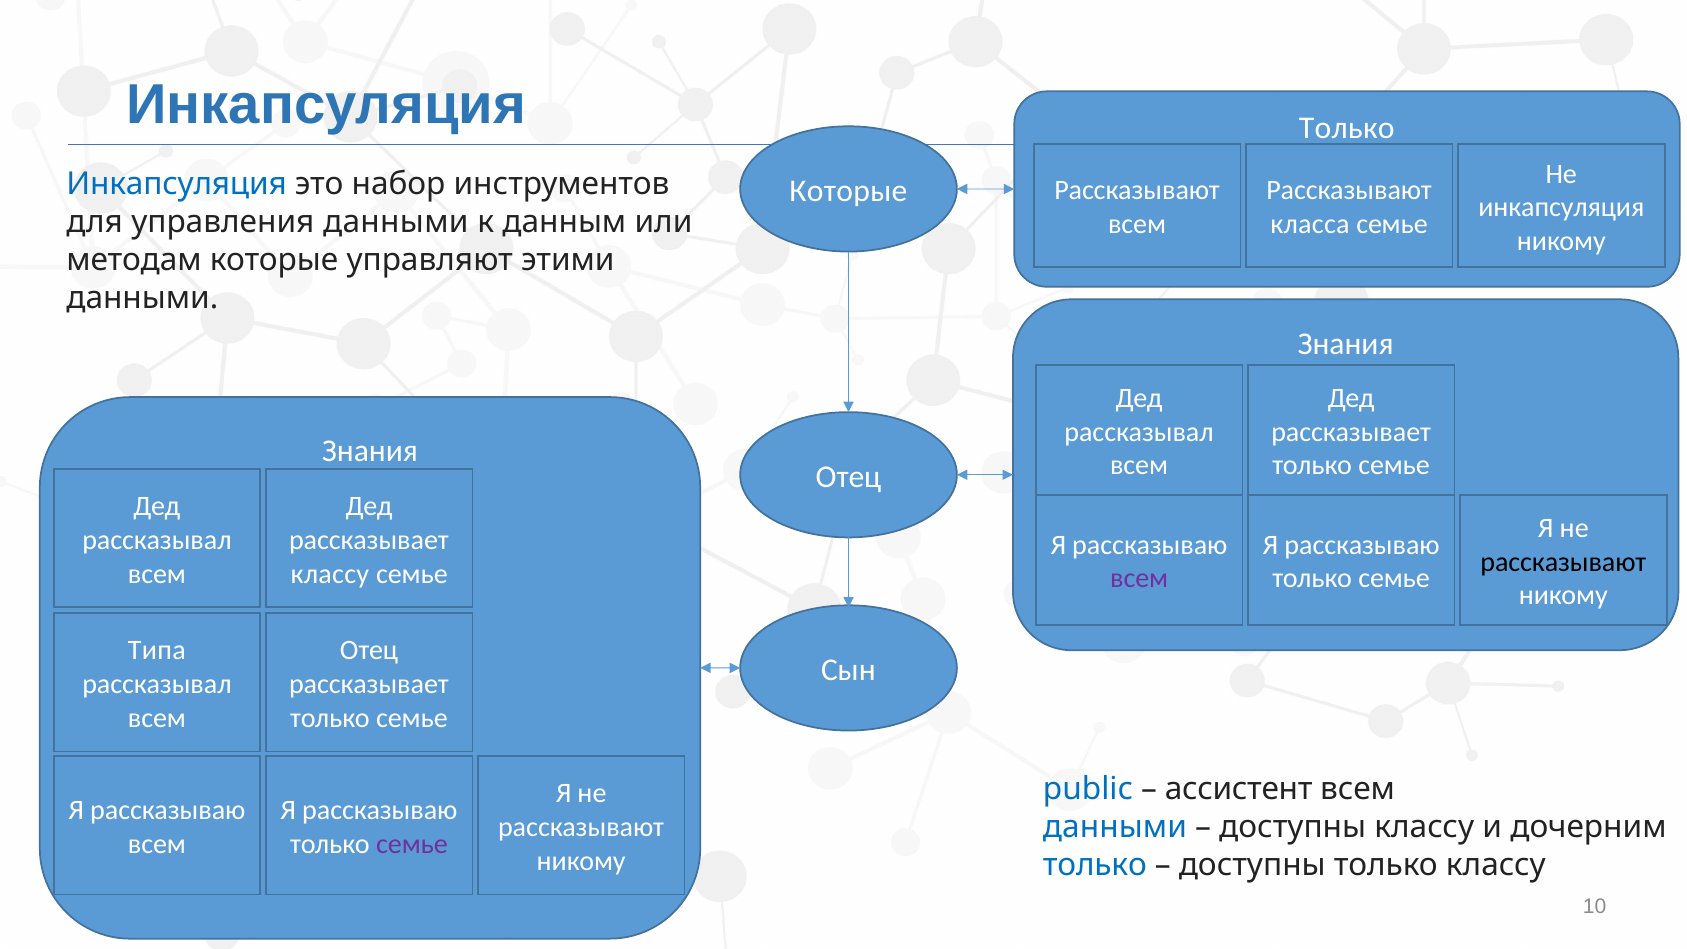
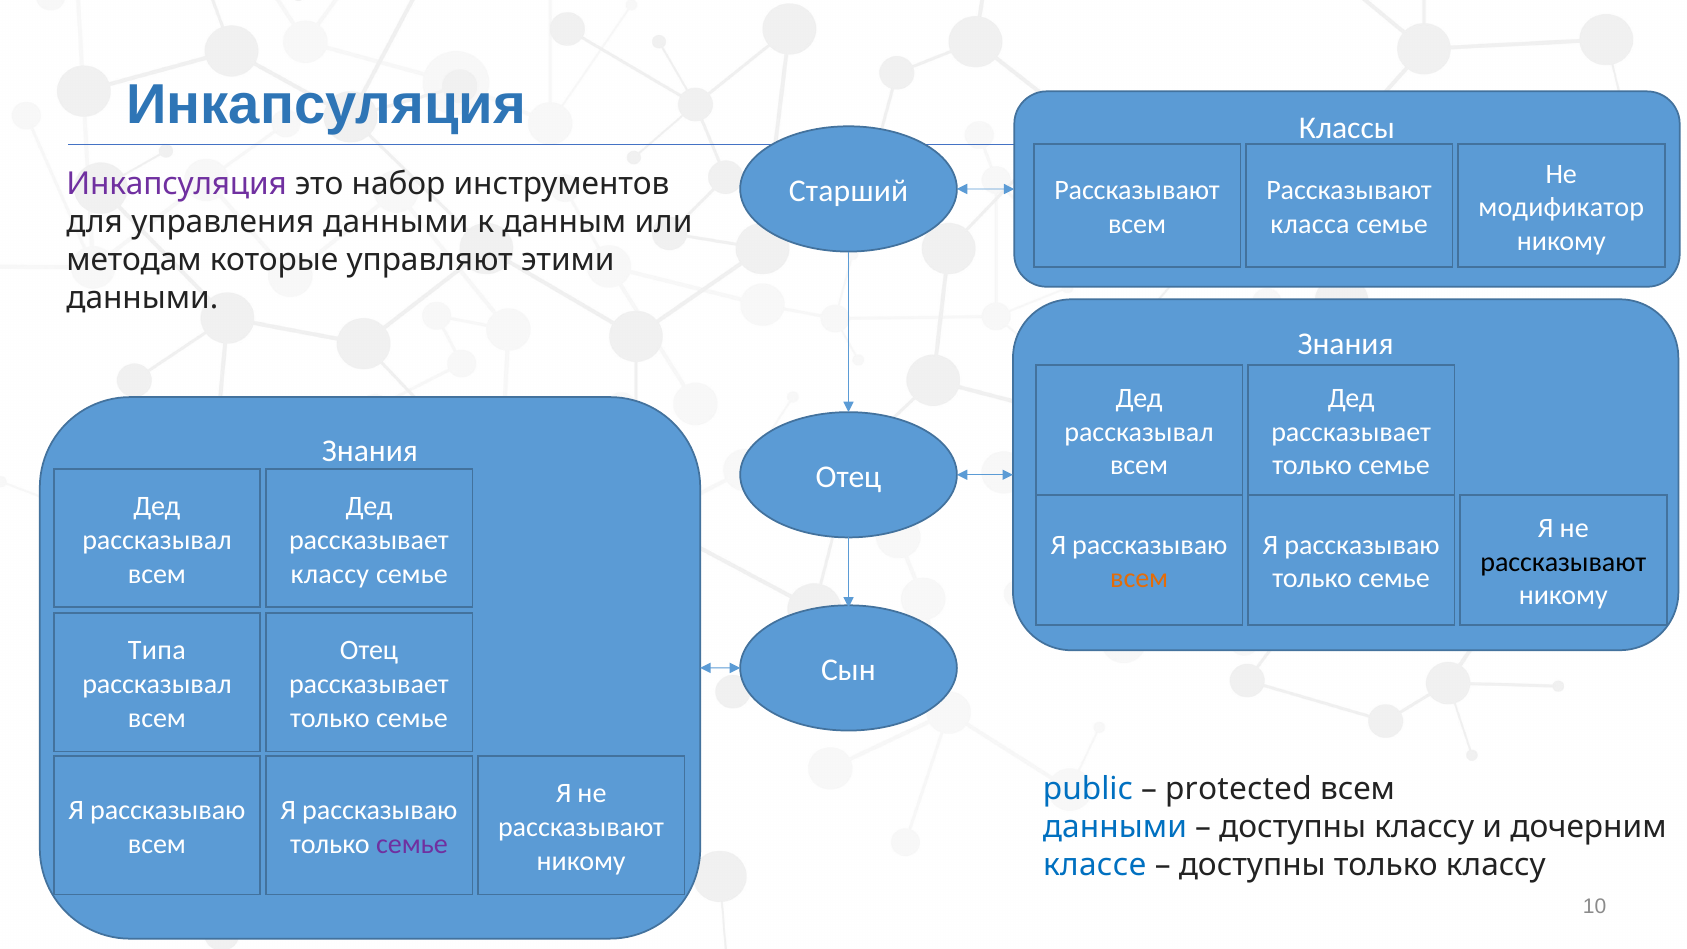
Только: Только -> Классы (1347, 128)
Инкапсуляция colour: blue -> purple (177, 184)
Которые: Которые -> Старший (848, 191)
инкапсуляция: инкапсуляция -> модификатор (1561, 207)
всем colour: purple -> orange (1139, 579)
ассистент: ассистент -> protected (1238, 789)
только: только -> классе (1095, 865)
